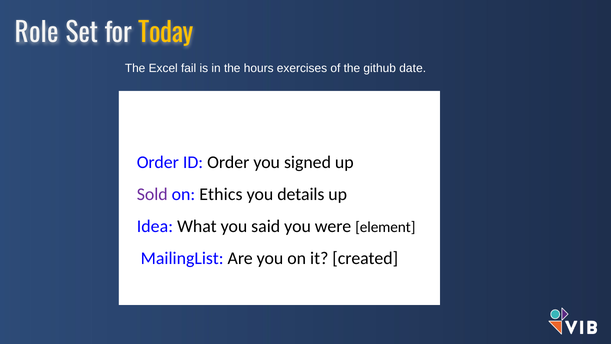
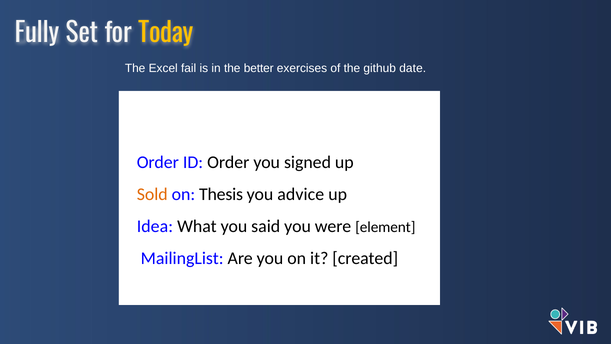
Role: Role -> Fully (37, 33)
hours: hours -> better (259, 68)
Sold colour: purple -> orange (152, 194)
Ethics: Ethics -> Thesis (221, 194)
details: details -> advice (301, 194)
